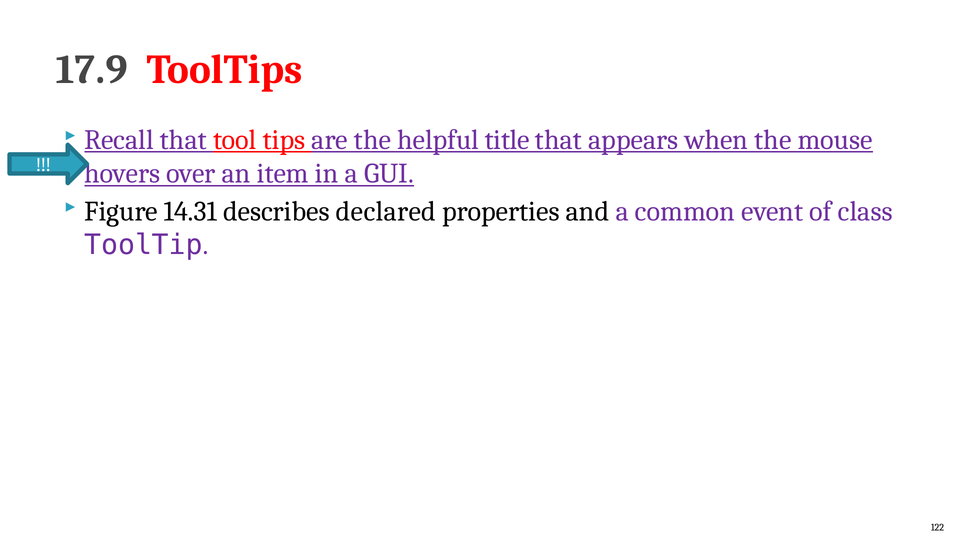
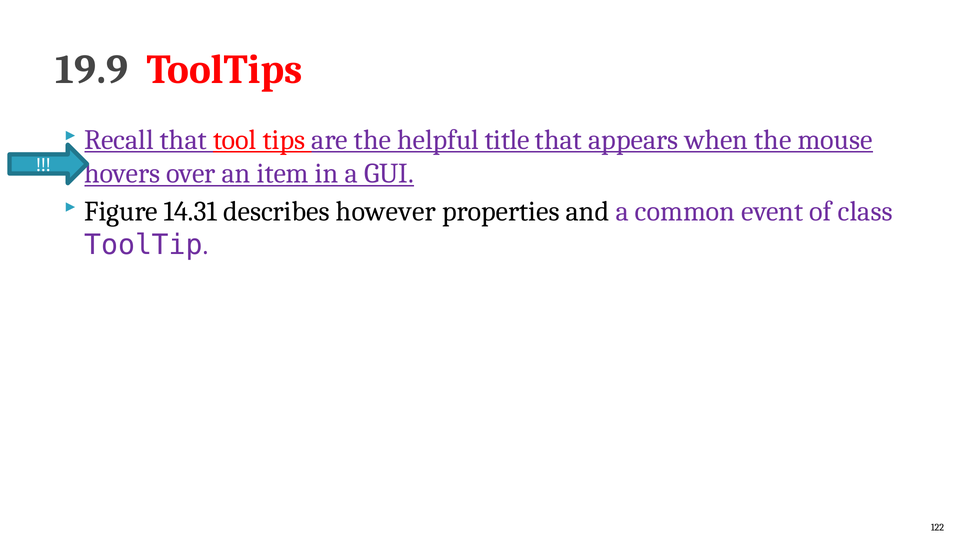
17.9: 17.9 -> 19.9 (92, 70)
declared: declared -> however (386, 211)
